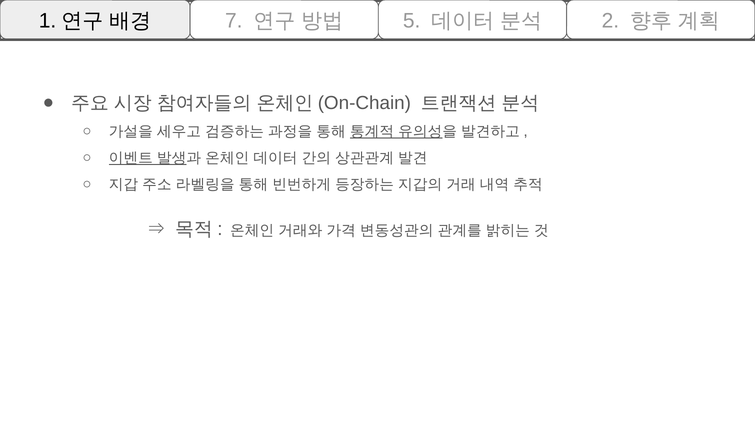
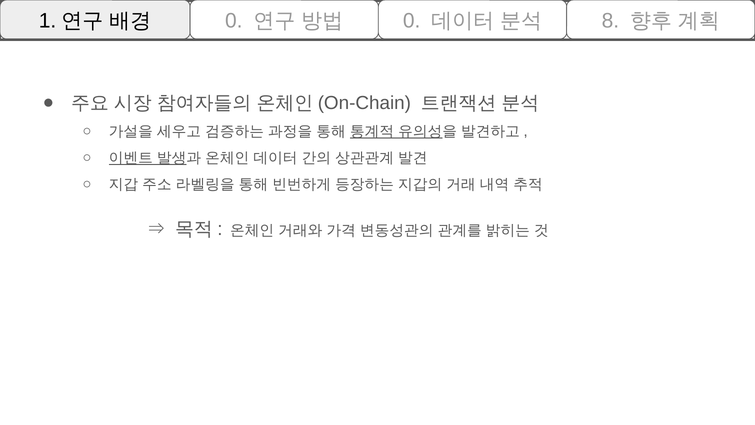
7: 7 -> 0 (234, 21)
5: 5 -> 0 (412, 21)
2: 2 -> 8 (610, 21)
